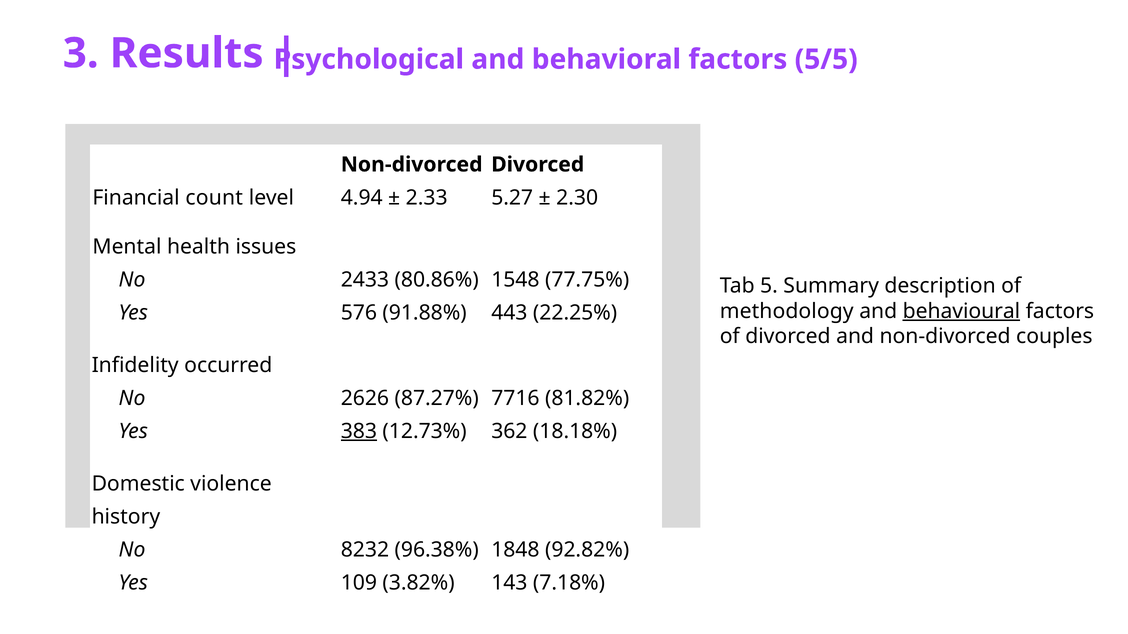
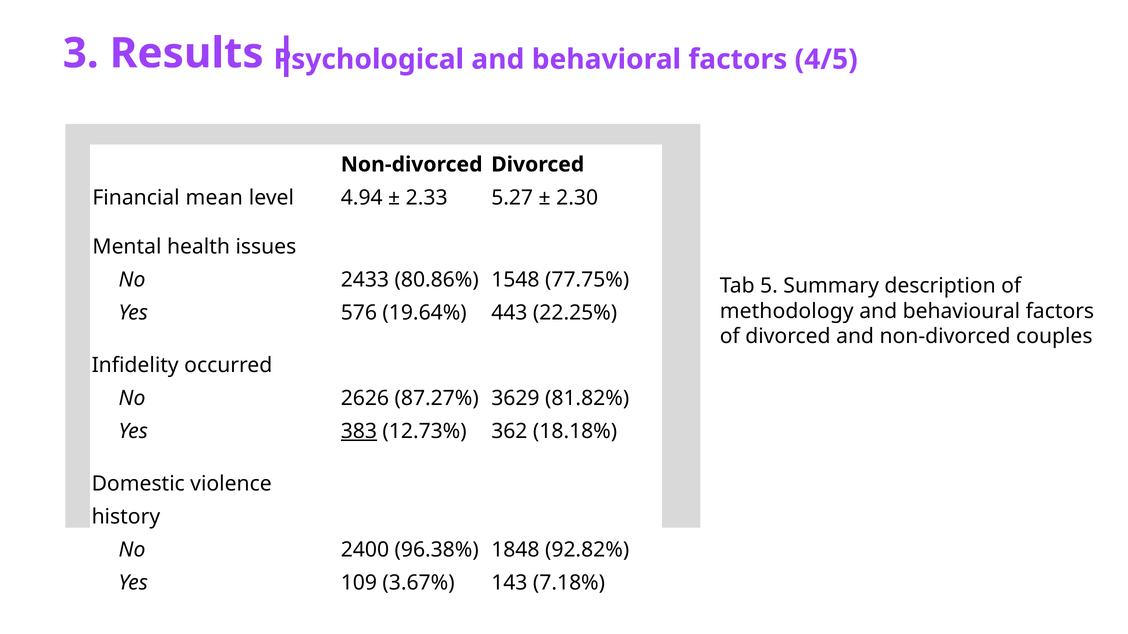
5/5: 5/5 -> 4/5 (826, 59)
count: count -> mean (214, 198)
behavioural underline: present -> none (961, 311)
91.88%: 91.88% -> 19.64% (425, 313)
7716: 7716 -> 3629 (515, 398)
8232: 8232 -> 2400 (365, 550)
3.82%: 3.82% -> 3.67% (419, 583)
